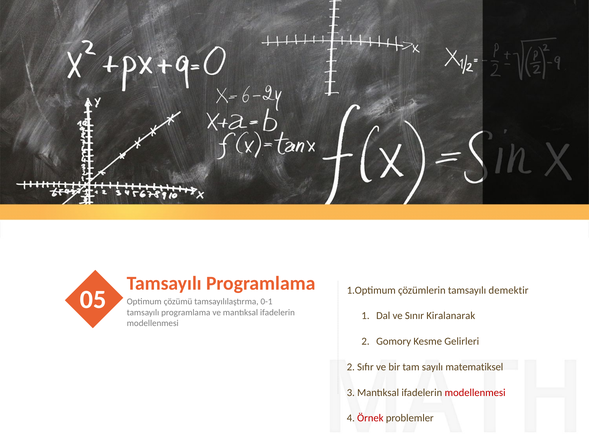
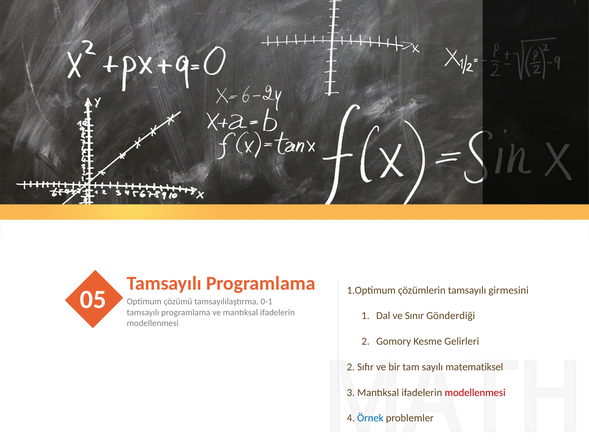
demektir: demektir -> girmesini (509, 290)
Kiralanarak: Kiralanarak -> Gönderdiği (451, 316)
Örnek colour: red -> blue (370, 418)
